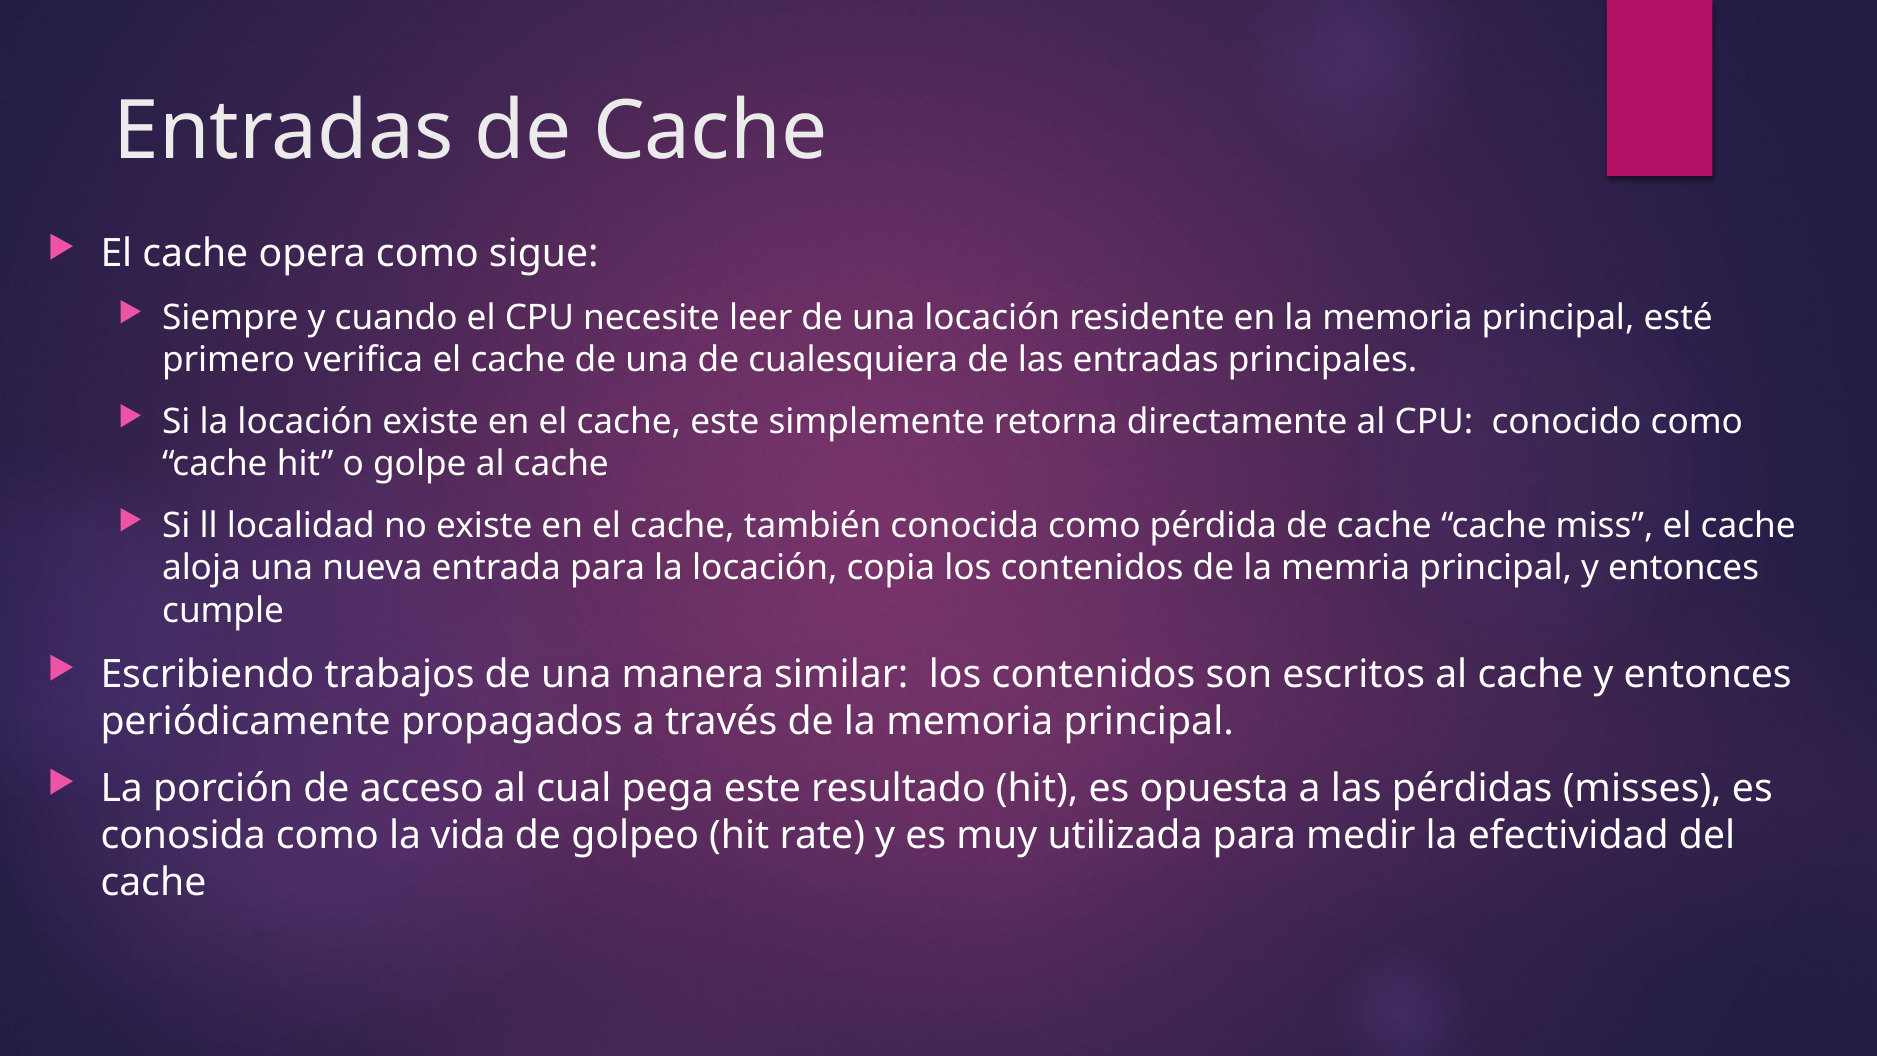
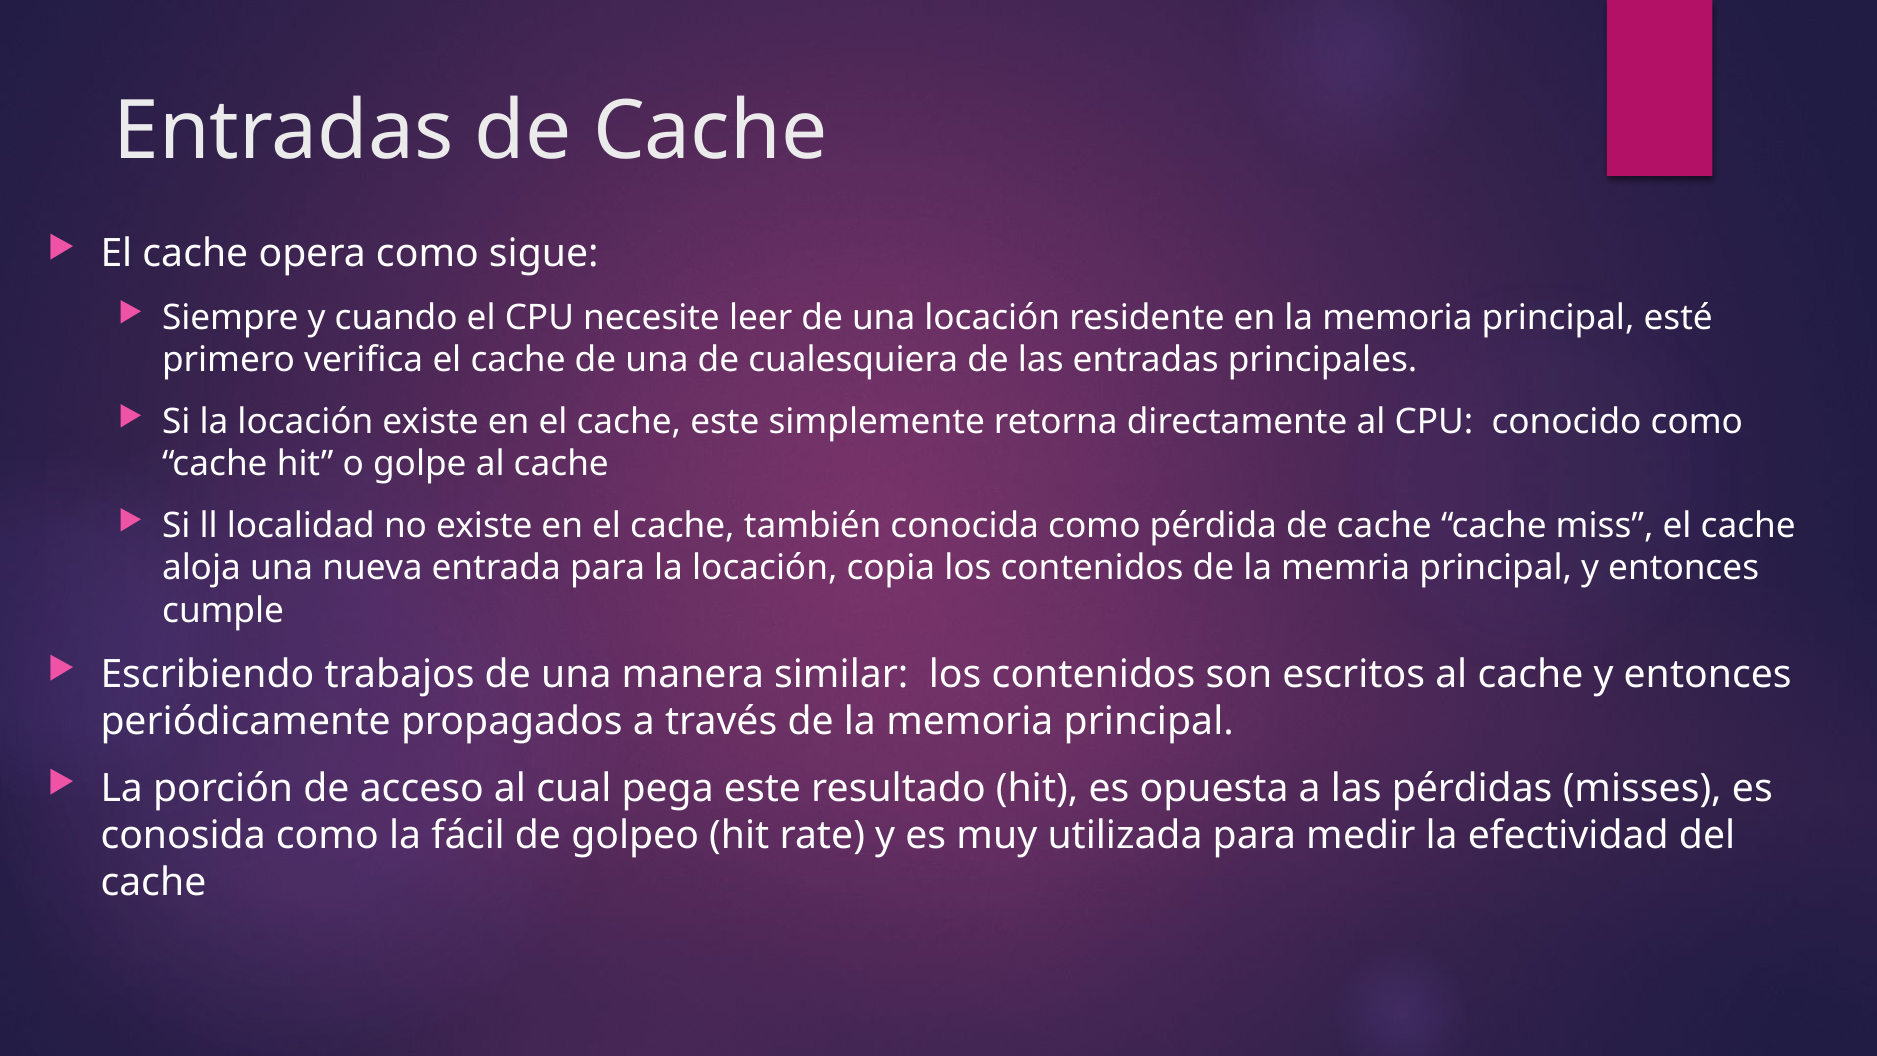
vida: vida -> fácil (468, 835)
